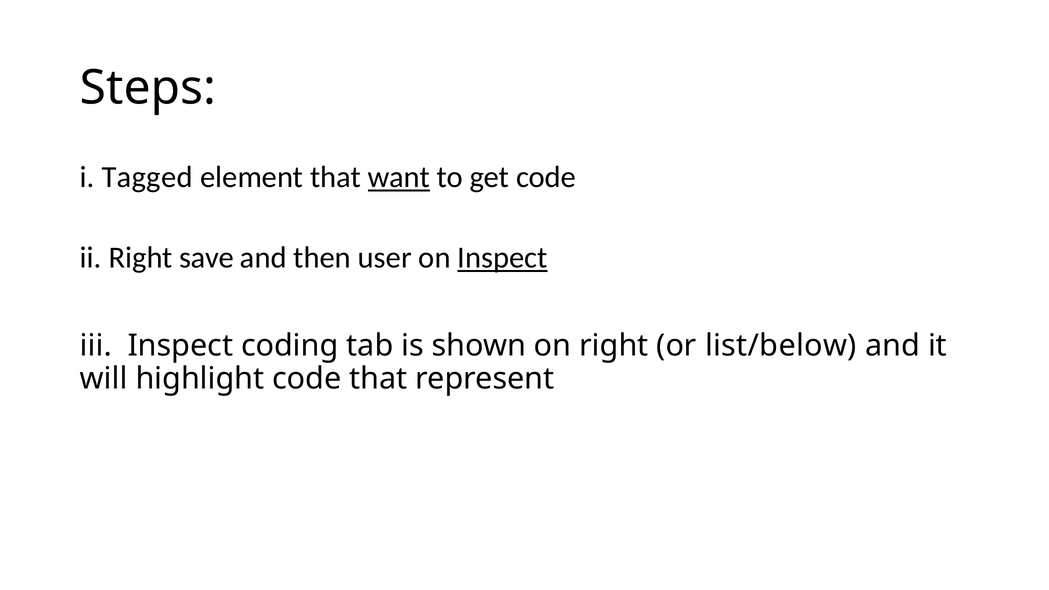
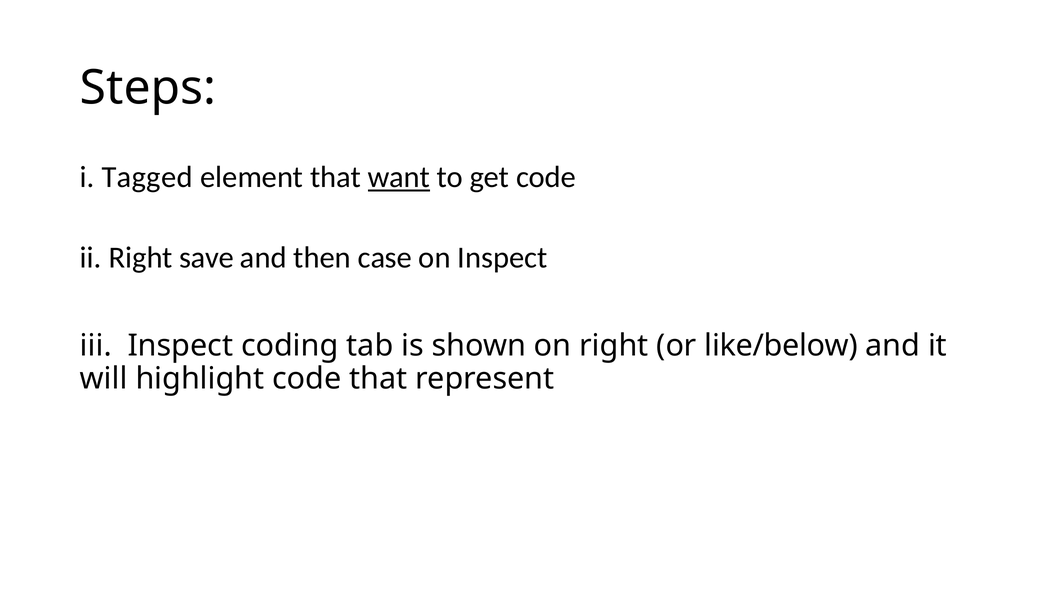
user: user -> case (385, 258)
Inspect underline: present -> none (502, 258)
list/below: list/below -> like/below (781, 346)
